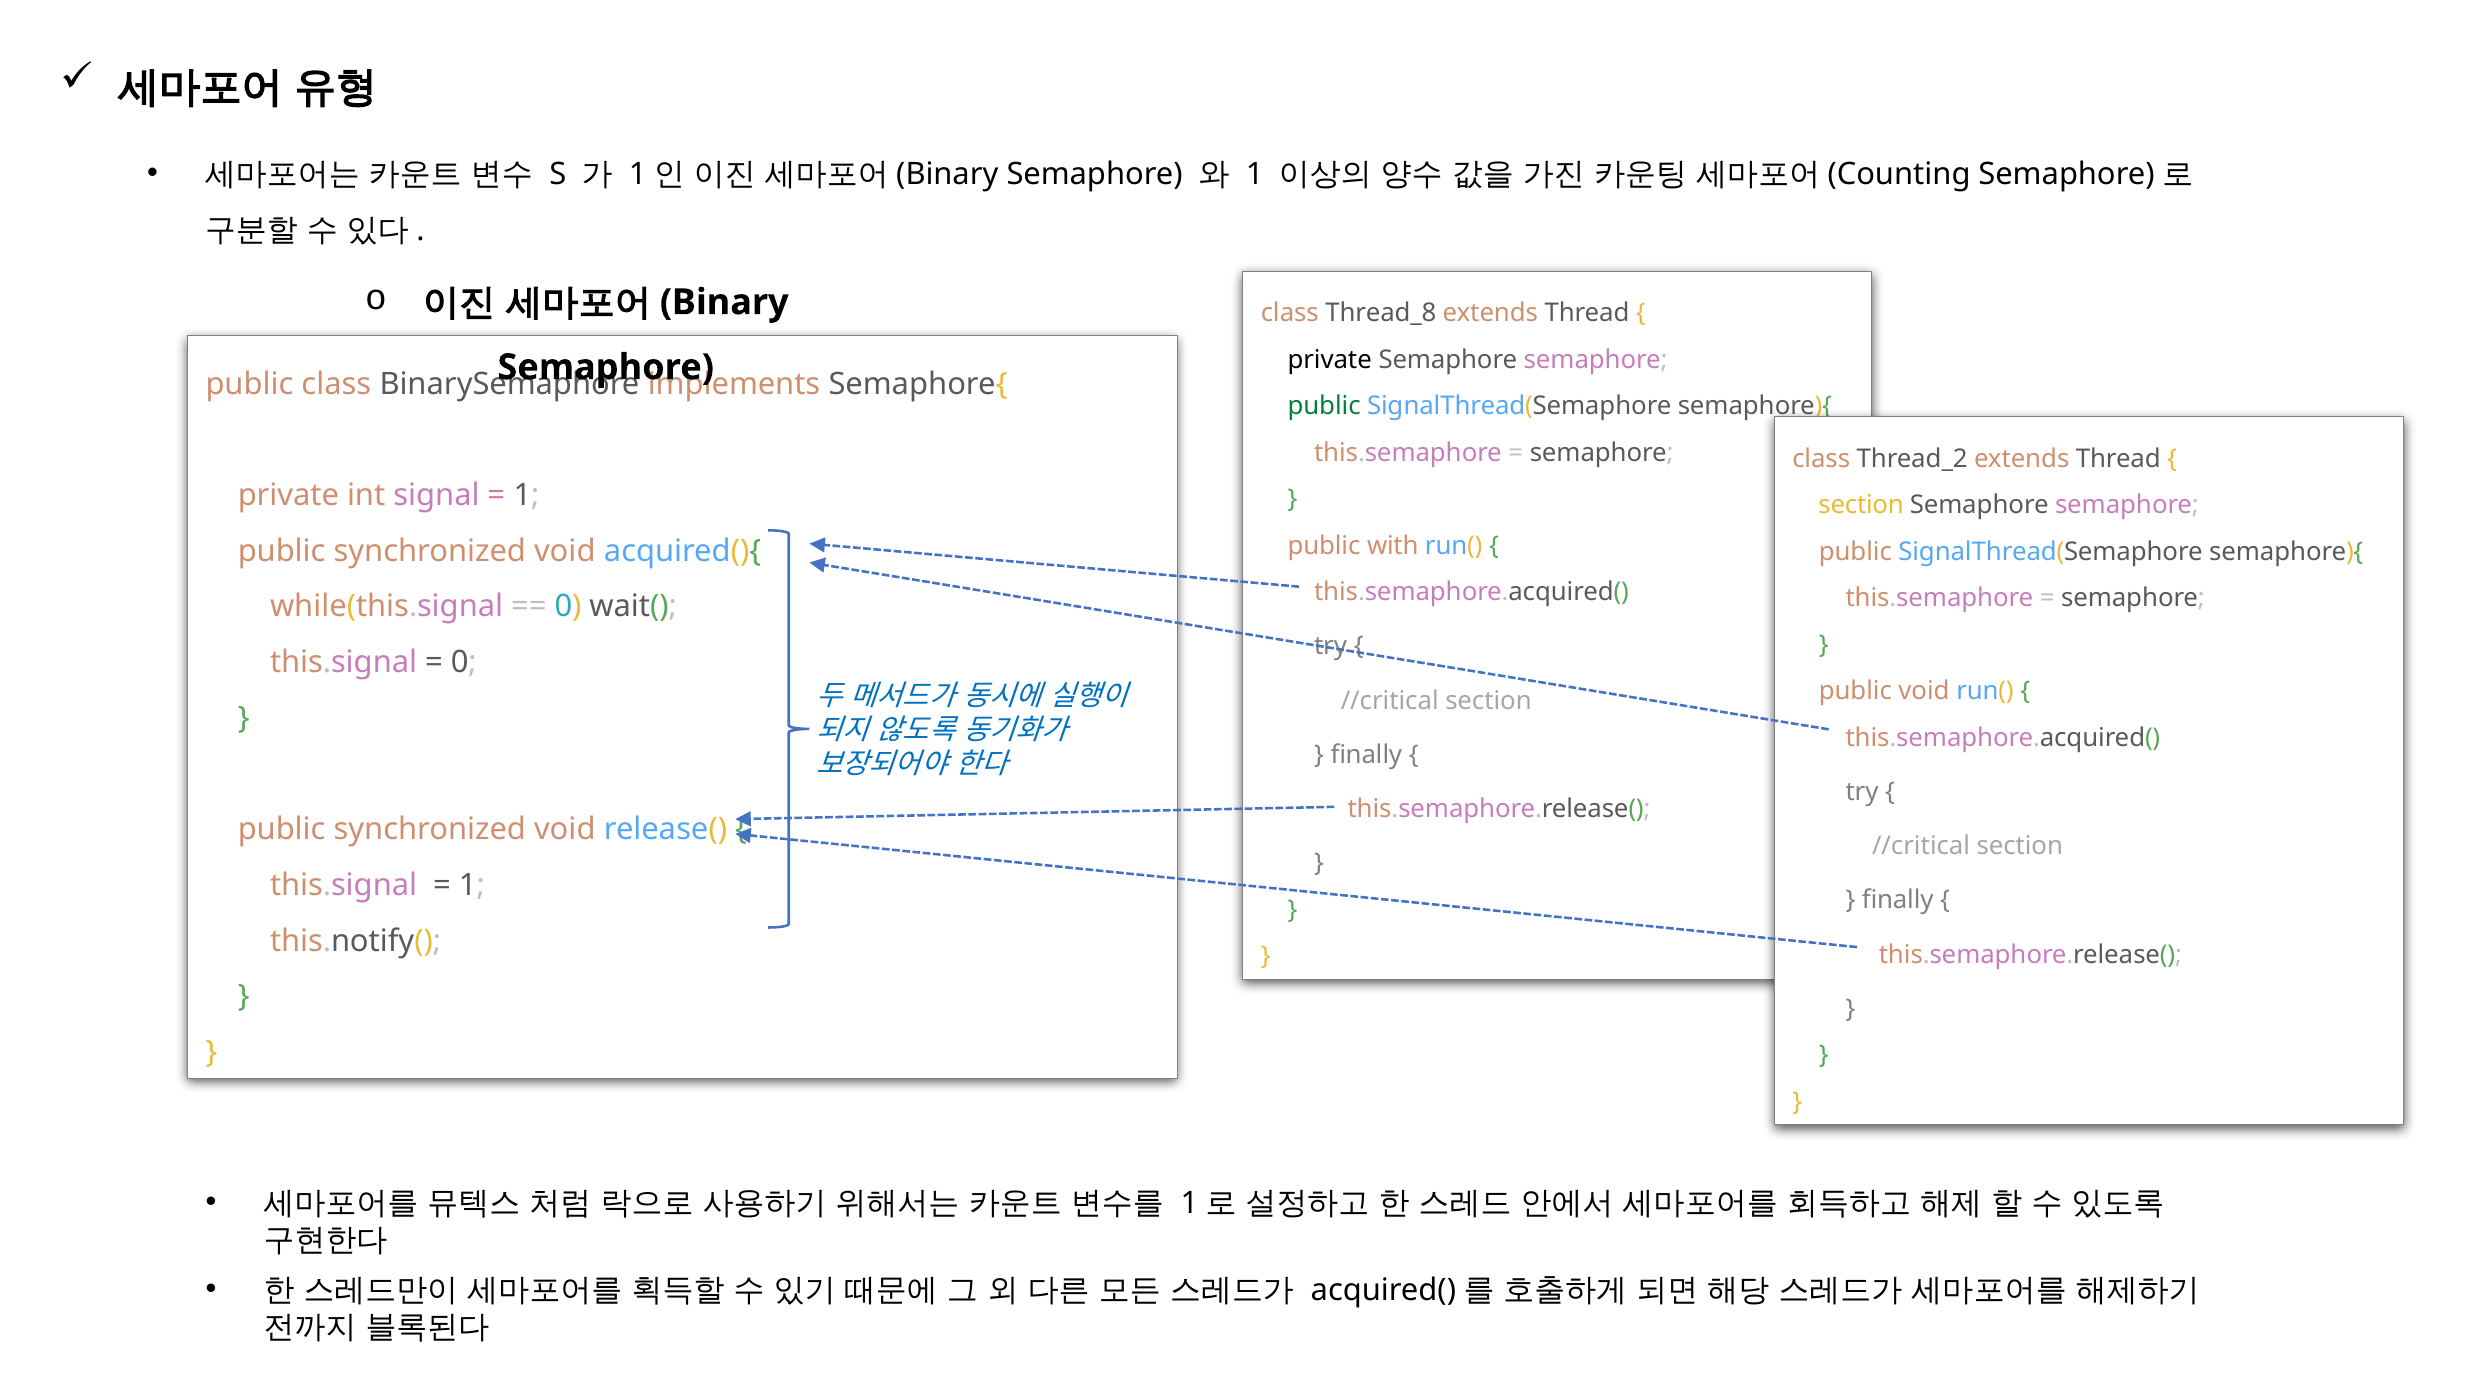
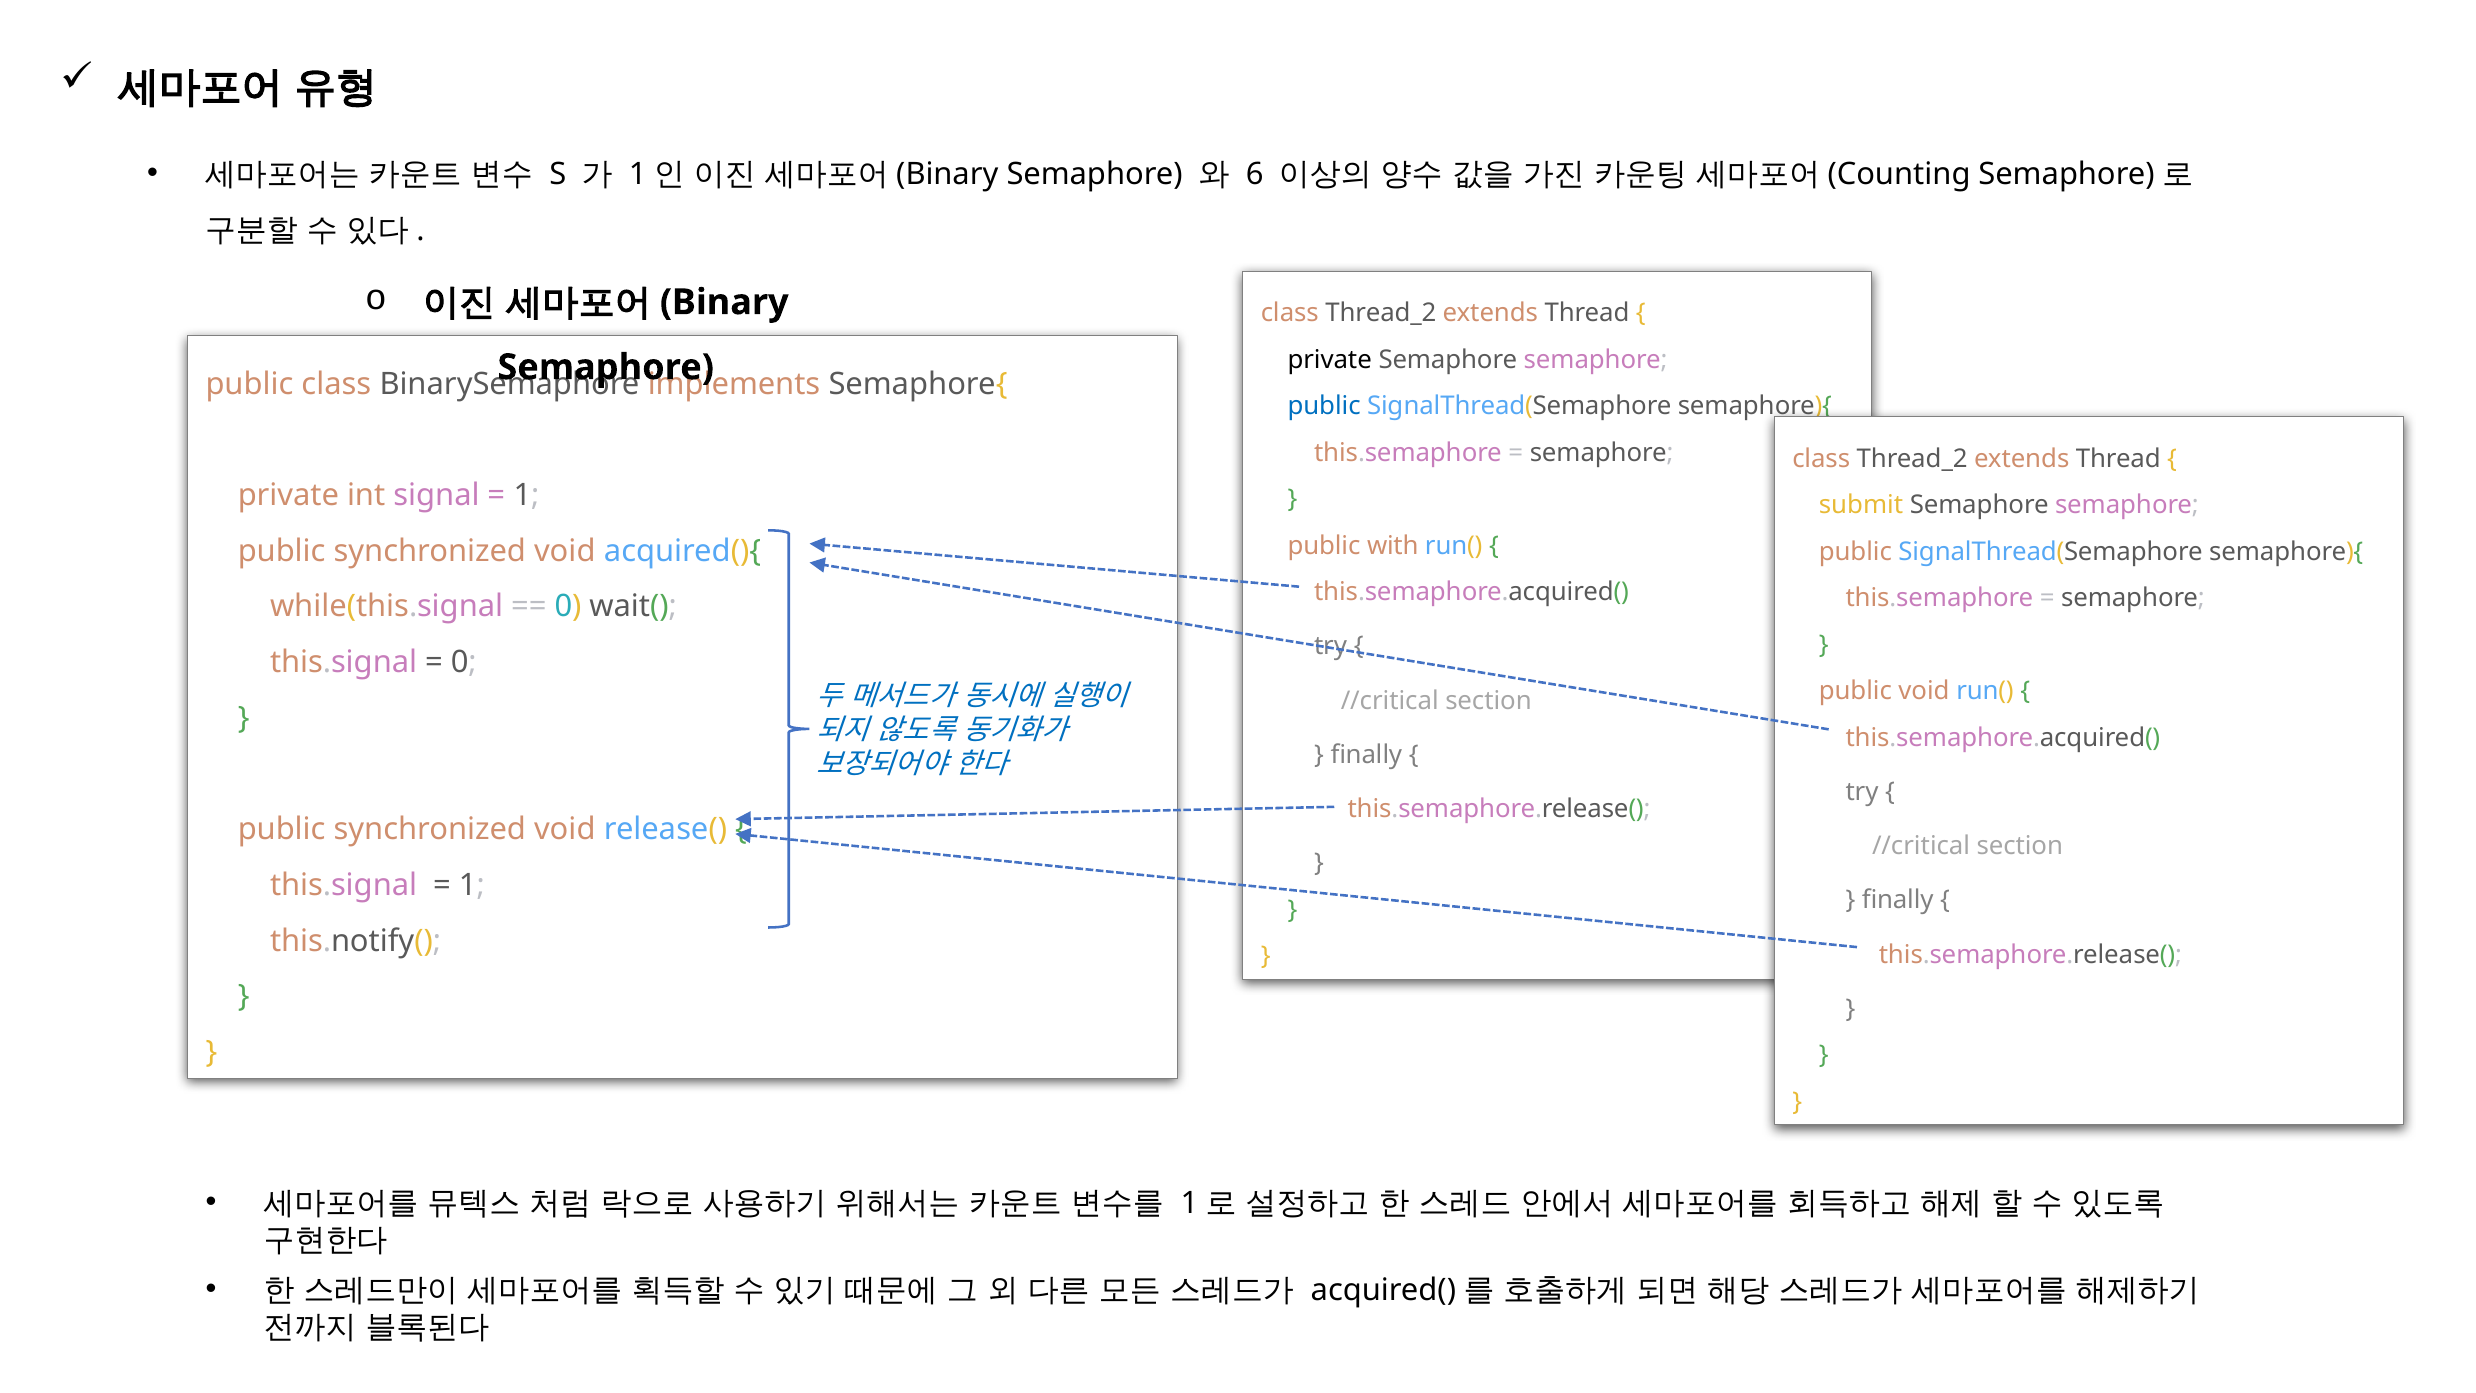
1: 1 -> 6 (1255, 174)
Thread_8: Thread_8 -> Thread_2 (1381, 313)
public colour: green -> blue (1324, 406)
section: section -> submit (1861, 505)
